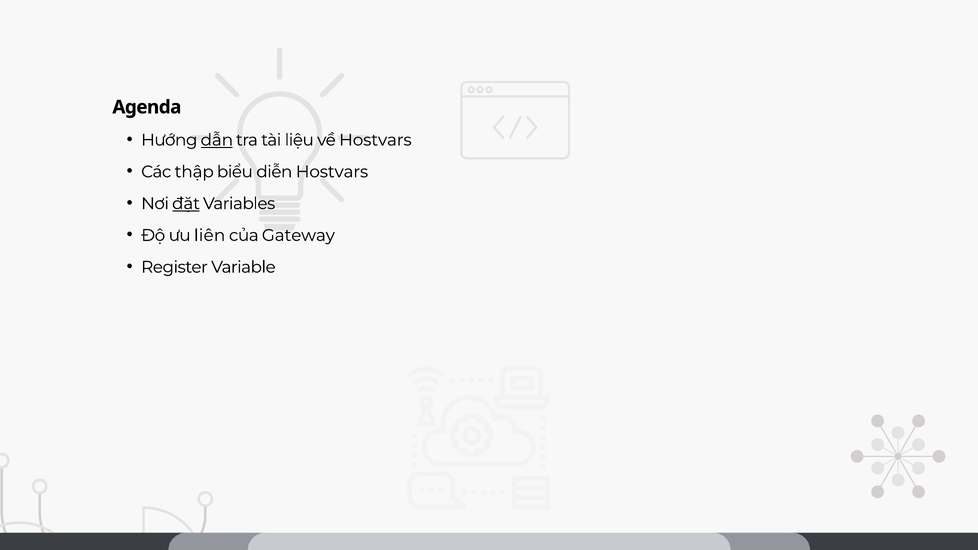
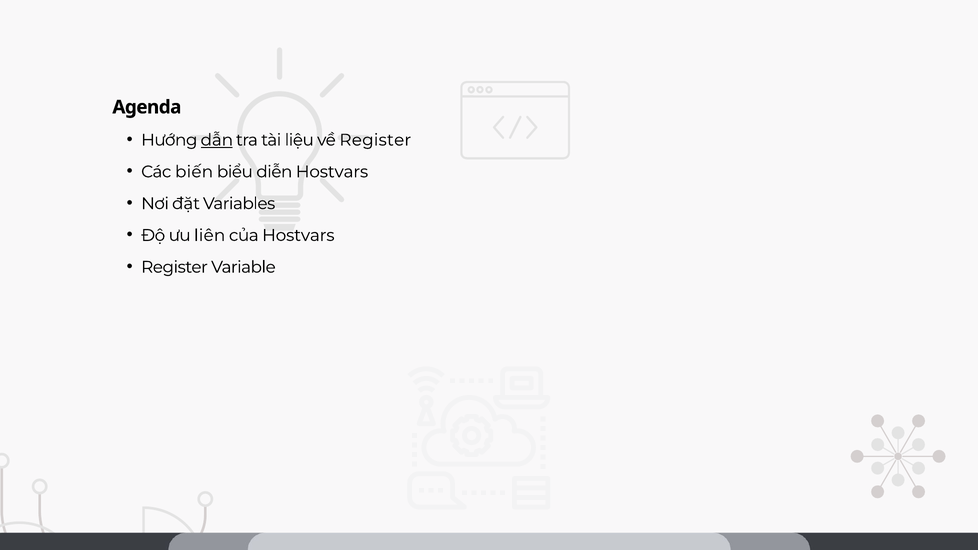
về Hostvars: Hostvars -> Register (375, 140)
thập: thập -> biến (194, 172)
đặt underline: present -> none (186, 204)
của Gateway: Gateway -> Hostvars (298, 235)
